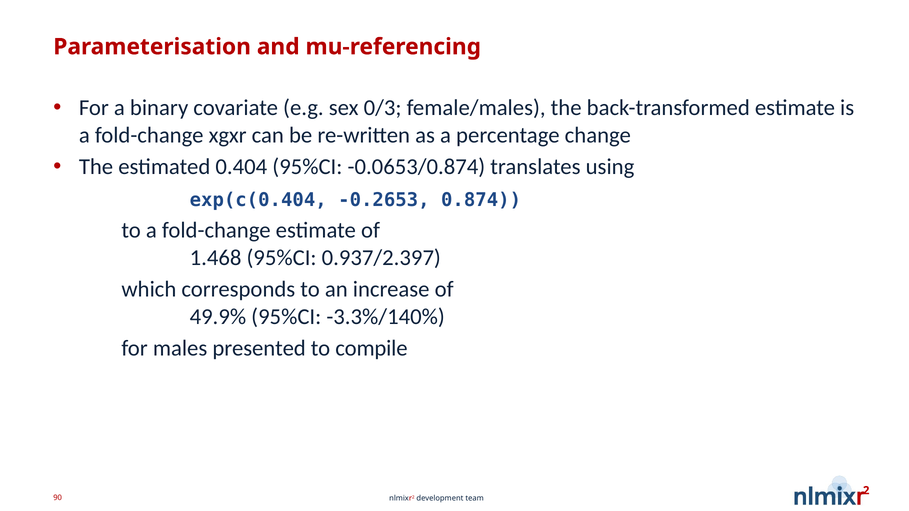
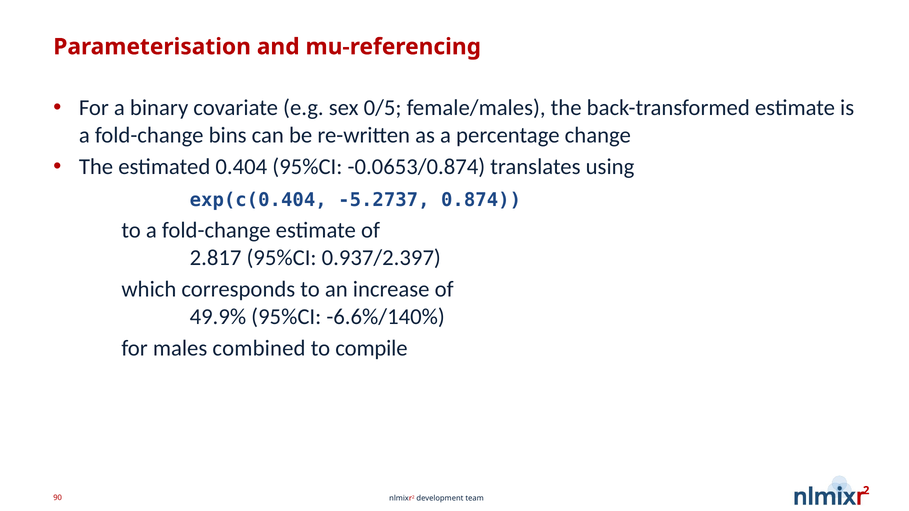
0/3: 0/3 -> 0/5 (383, 108)
xgxr: xgxr -> bins (228, 135)
-0.2653: -0.2653 -> -5.2737 (384, 200)
1.468: 1.468 -> 2.817 (216, 258)
-3.3%/140%: -3.3%/140% -> -6.6%/140% (386, 317)
presented: presented -> combined (259, 349)
